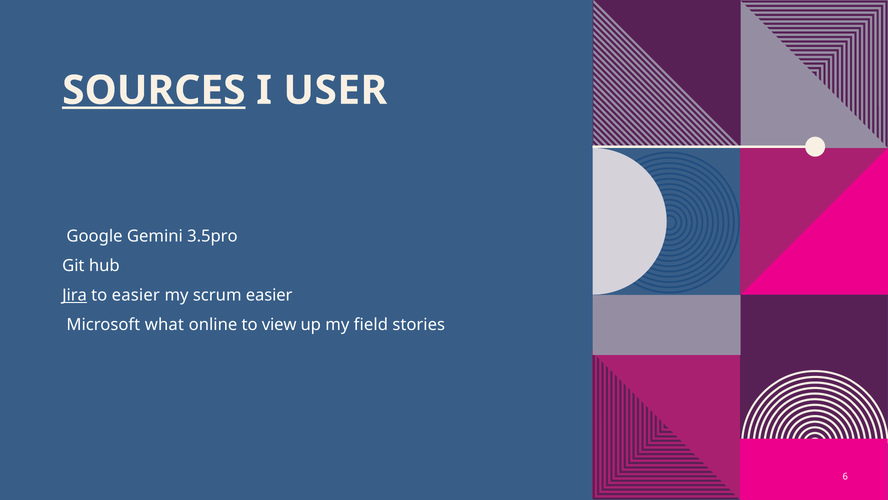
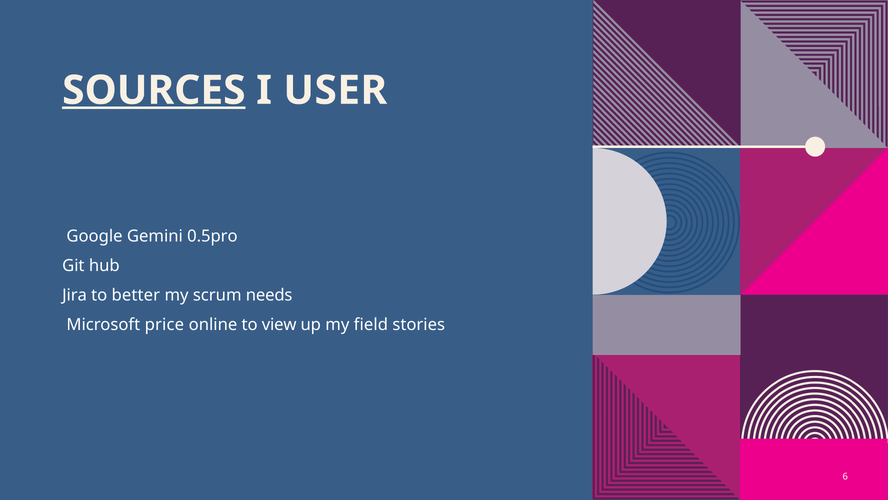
3.5pro: 3.5pro -> 0.5pro (212, 236)
Jira underline: present -> none (75, 295)
to easier: easier -> better (136, 295)
scrum easier: easier -> needs (269, 295)
what: what -> price (164, 325)
